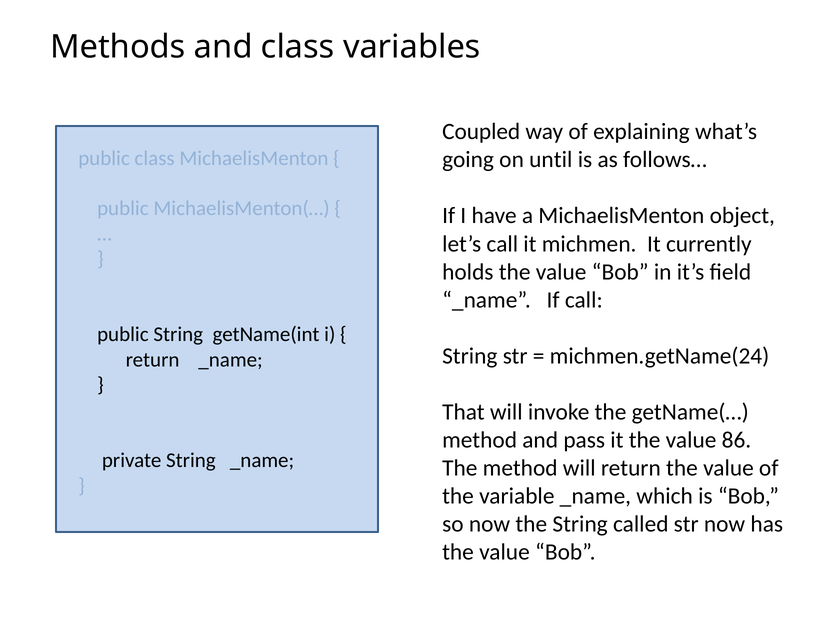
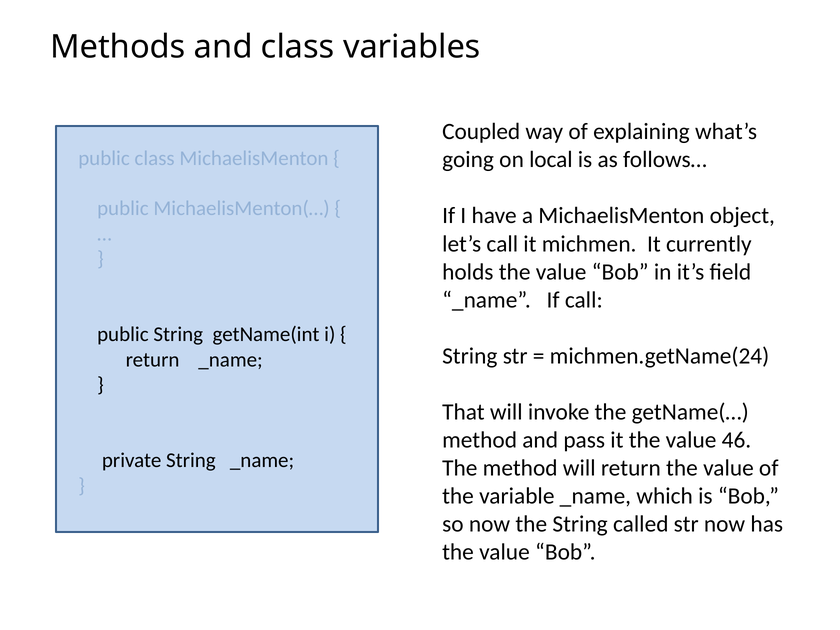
until: until -> local (551, 160)
86: 86 -> 46 (736, 440)
